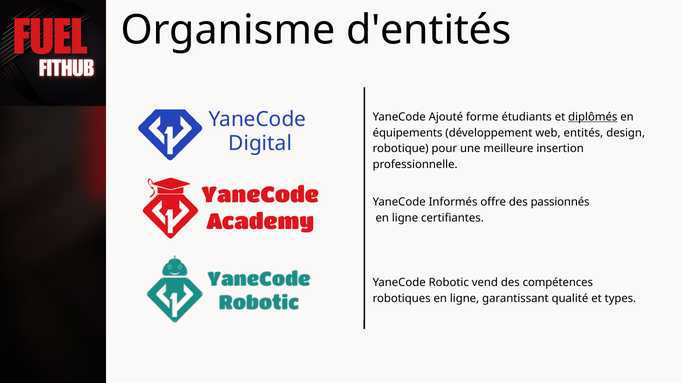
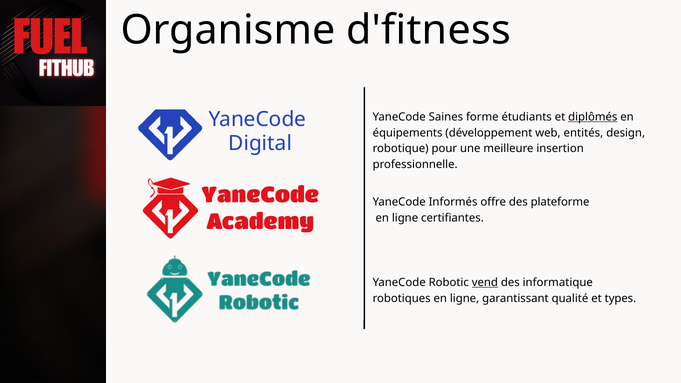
d'entités: d'entités -> d'fitness (429, 30)
Ajouté: Ajouté -> Saines (446, 117)
passionnés: passionnés -> plateforme (560, 202)
vend underline: none -> present (485, 282)
compétences: compétences -> informatique (558, 282)
